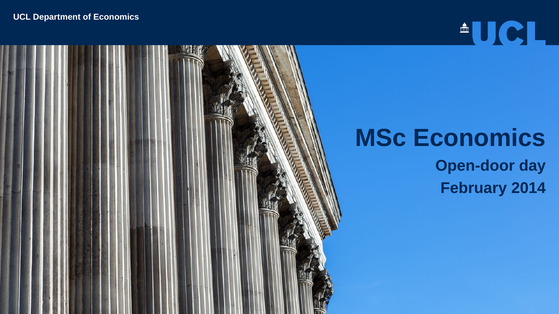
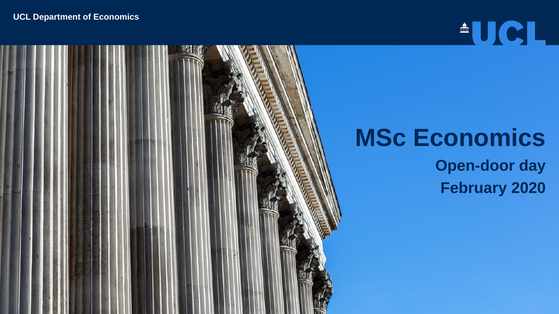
2014: 2014 -> 2020 (529, 188)
